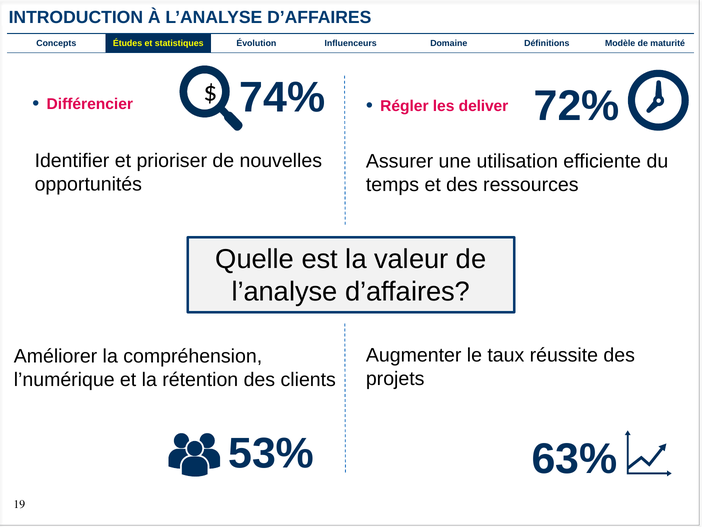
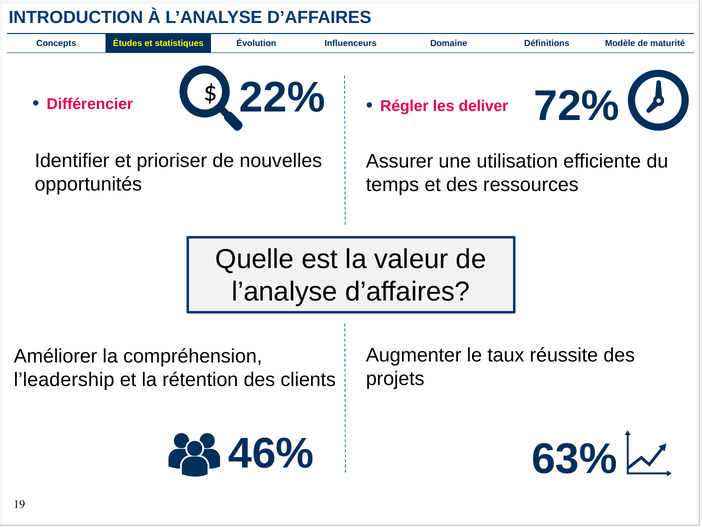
74%: 74% -> 22% (282, 98)
l’numérique: l’numérique -> l’leadership (64, 379)
53%: 53% -> 46% (271, 453)
